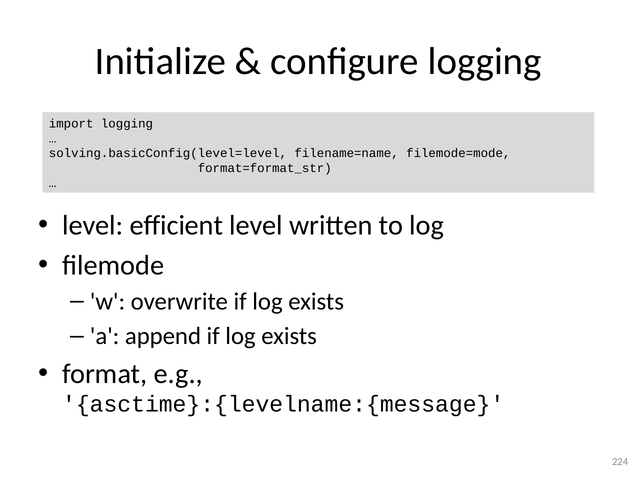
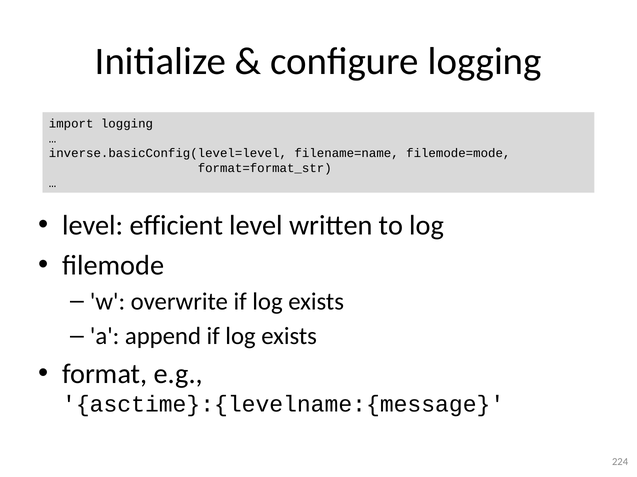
solving.basicConfig(level=level: solving.basicConfig(level=level -> inverse.basicConfig(level=level (168, 154)
